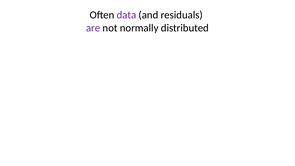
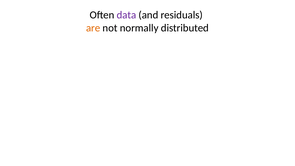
are colour: purple -> orange (93, 28)
